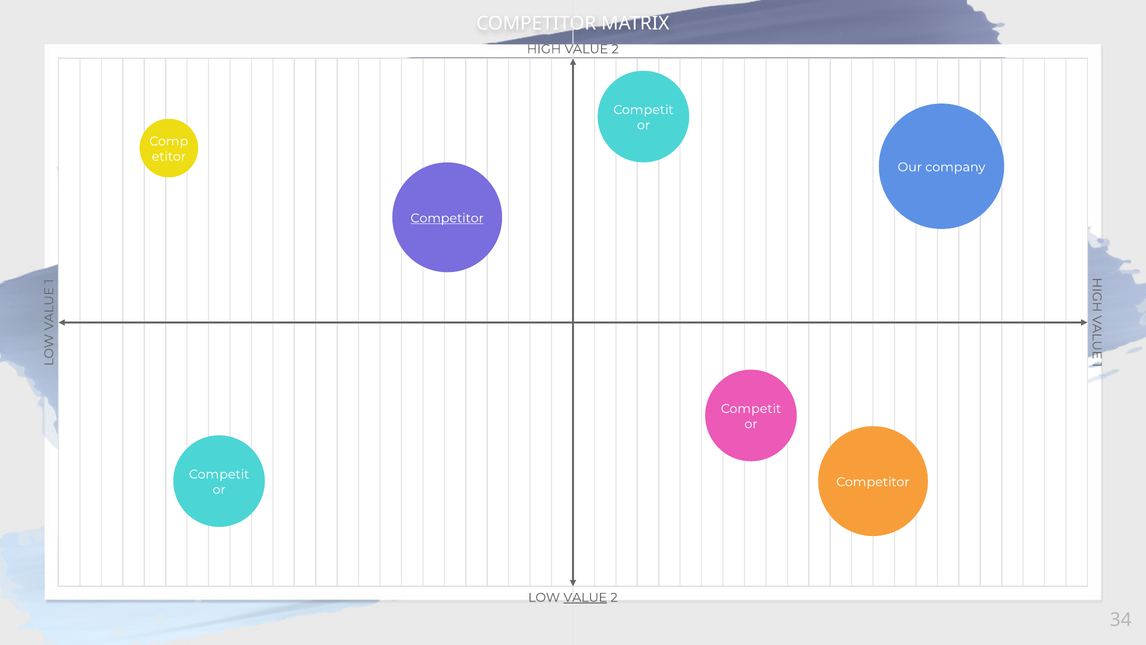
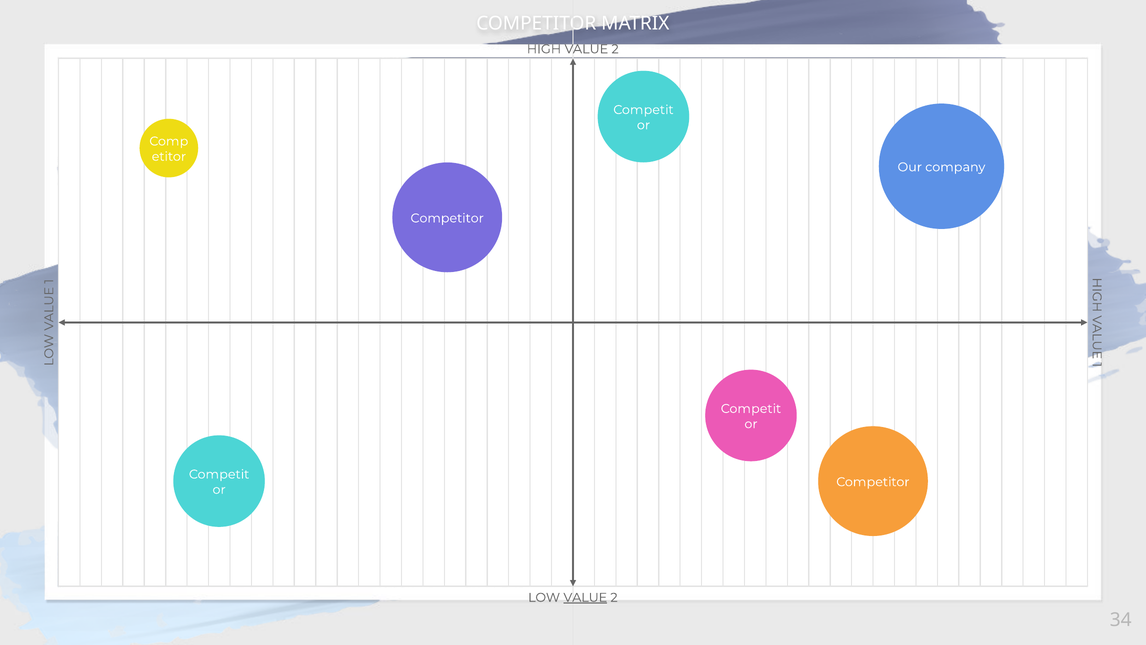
Competitor underline: present -> none (447, 218)
